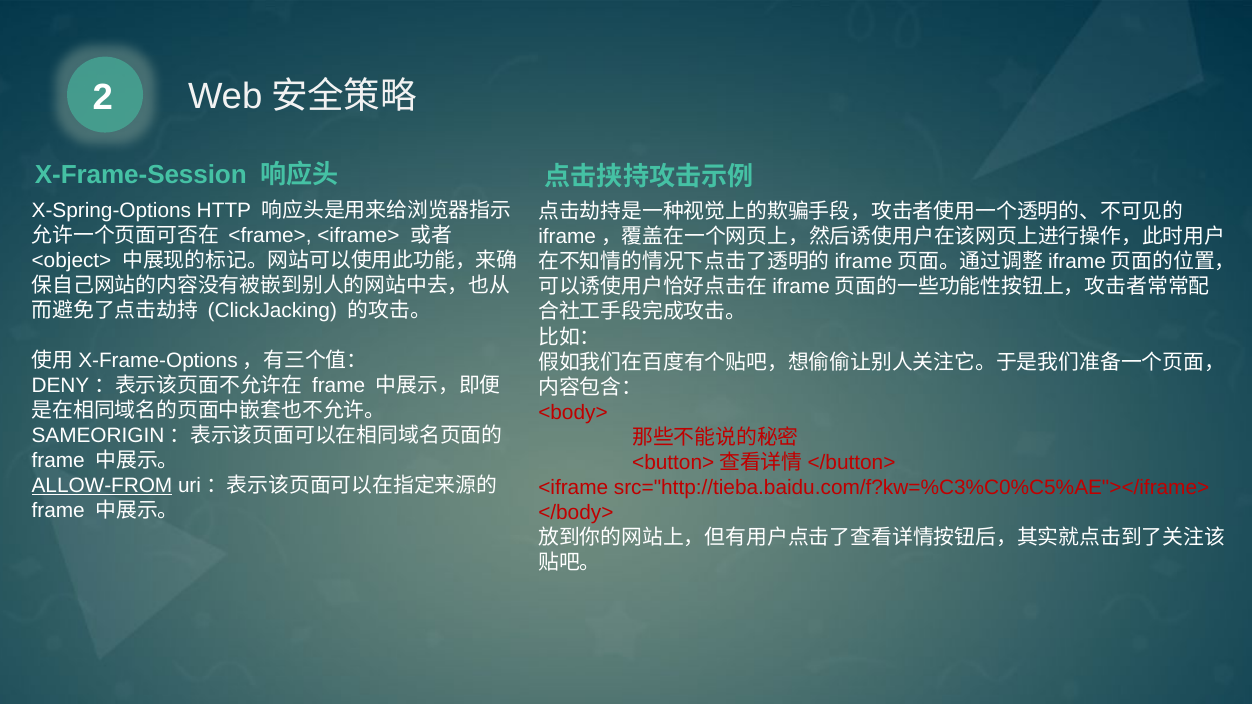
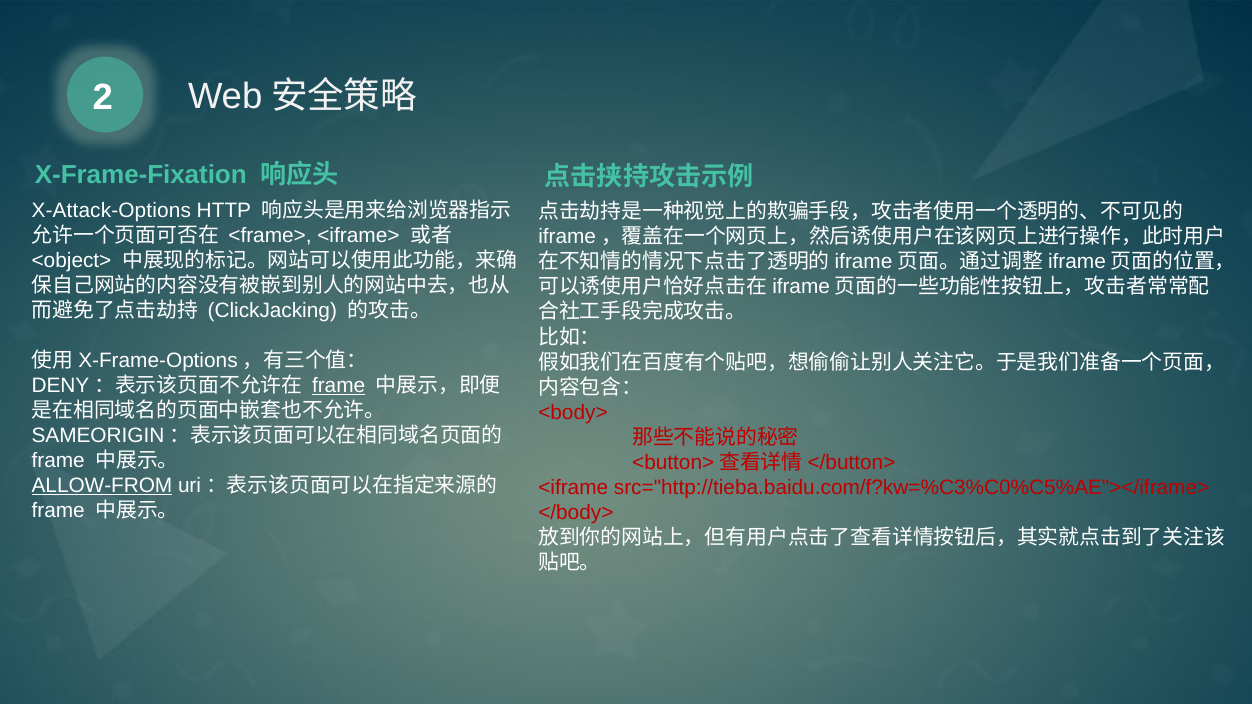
X-Frame-Session: X-Frame-Session -> X-Frame-Fixation (141, 175)
X-Spring-Options: X-Spring-Options -> X-Attack-Options (111, 210)
frame underline: none -> present (339, 385)
